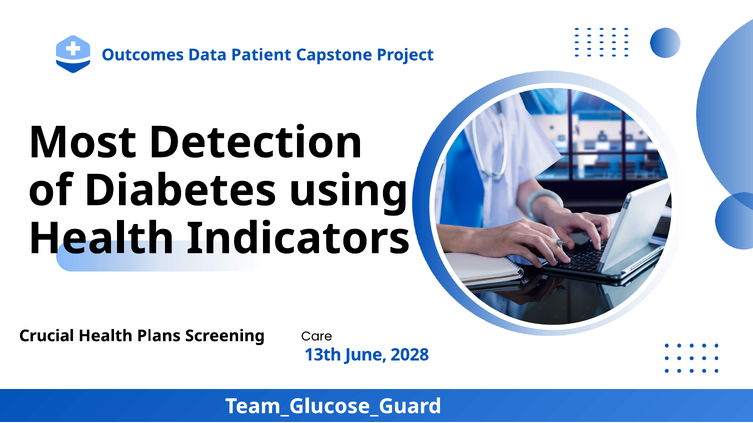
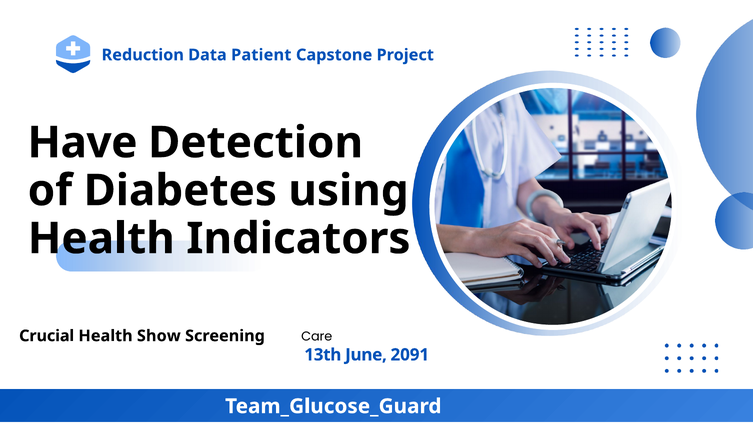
Outcomes: Outcomes -> Reduction (143, 55)
Most: Most -> Have (82, 143)
Plans: Plans -> Show (159, 336)
2028: 2028 -> 2091 (410, 355)
